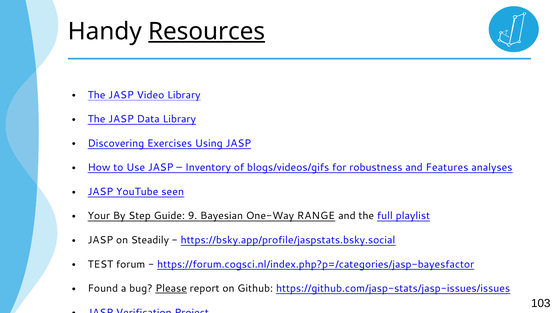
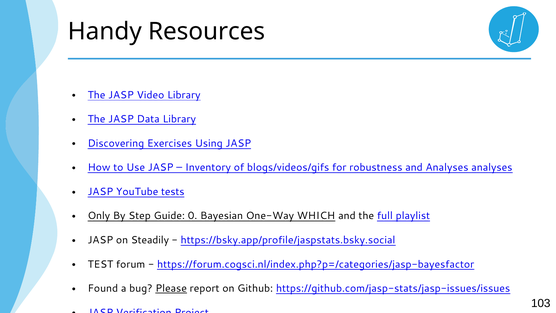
Resources underline: present -> none (207, 31)
and Features: Features -> Analyses (447, 167)
seen: seen -> tests (173, 192)
Your: Your -> Only (99, 216)
9: 9 -> 0 (193, 216)
RANGE: RANGE -> WHICH (316, 216)
